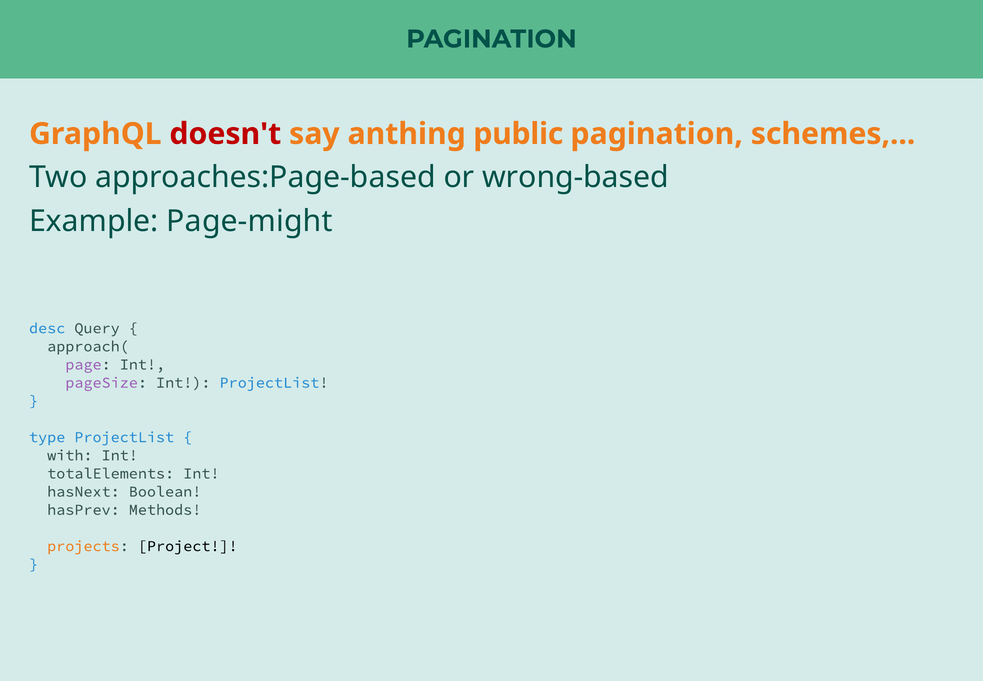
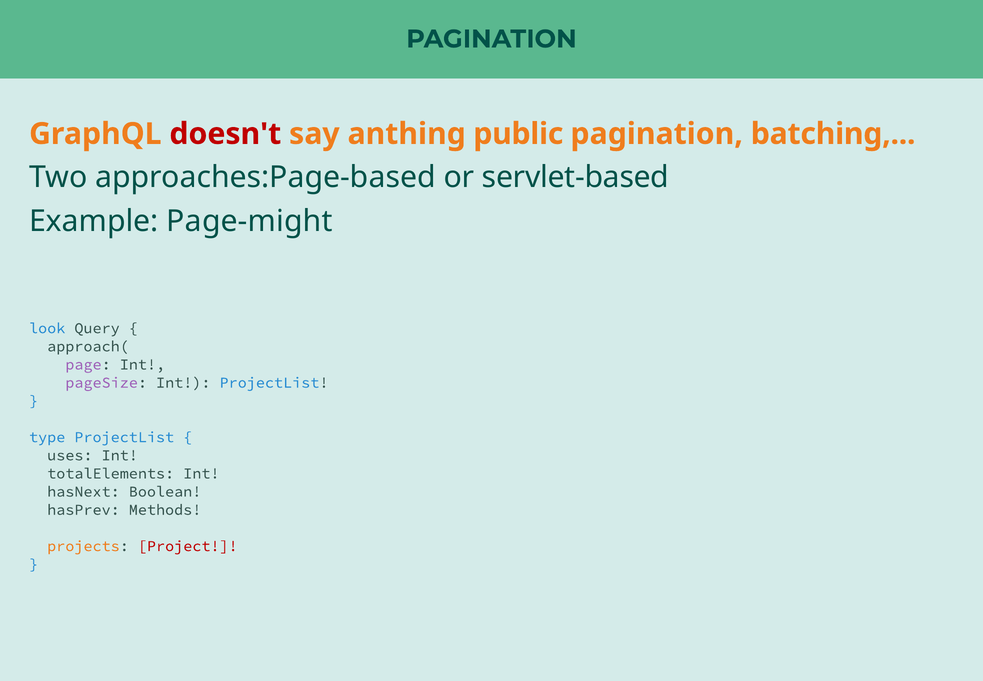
schemes: schemes -> batching (833, 134)
wrong-based: wrong-based -> servlet-based (576, 177)
desc: desc -> look (47, 328)
with: with -> uses (70, 455)
Project colour: black -> red (188, 546)
